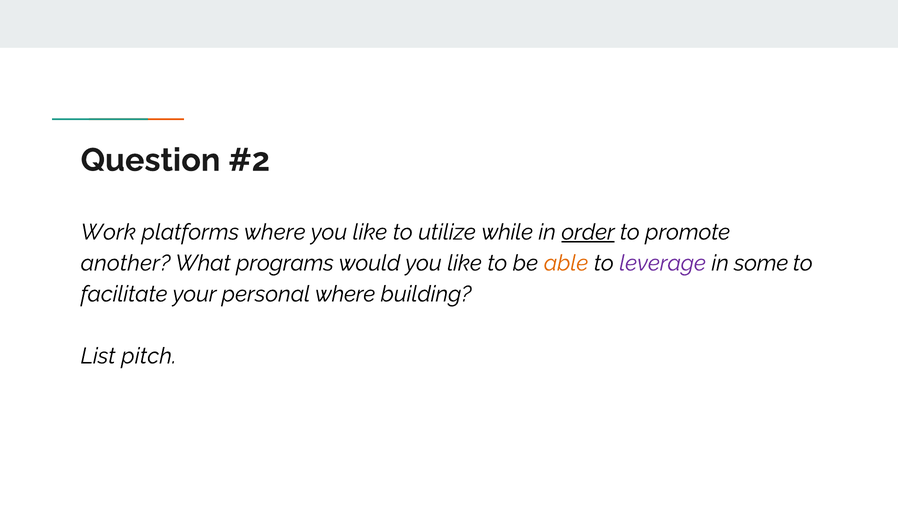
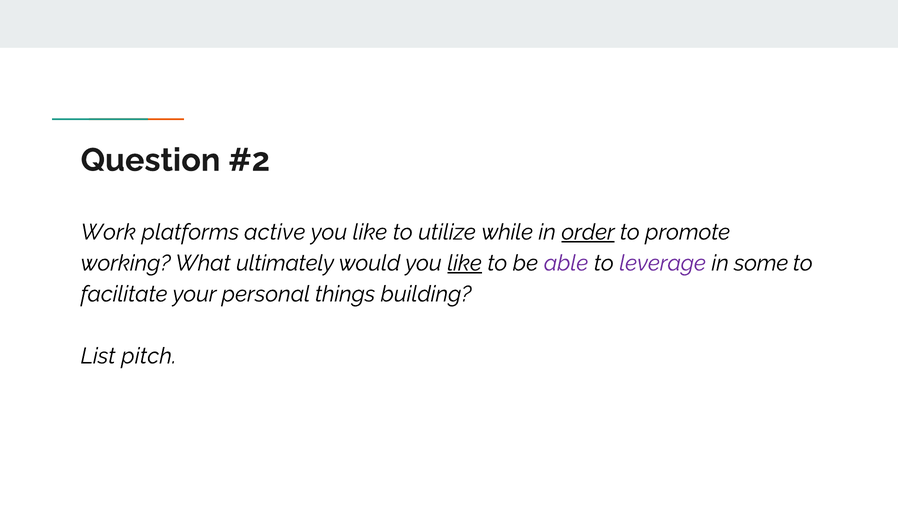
platforms where: where -> active (275, 232)
another: another -> working (126, 263)
programs: programs -> ultimately (285, 263)
like underline: none -> present (465, 263)
able colour: orange -> purple (566, 263)
personal where: where -> things (345, 294)
